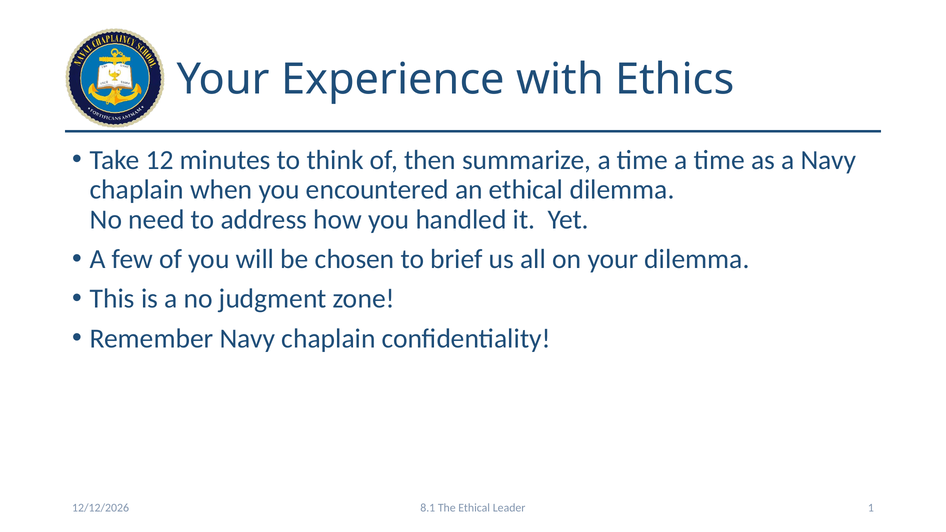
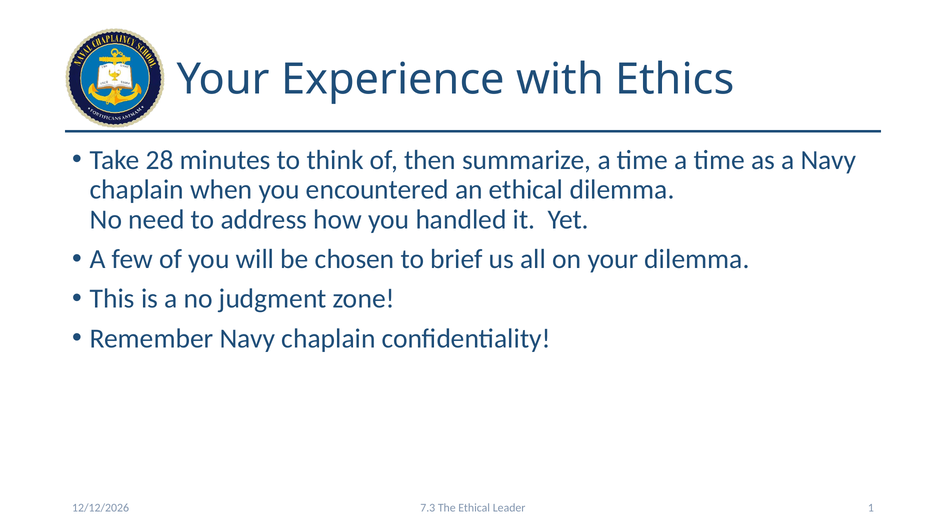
12: 12 -> 28 (160, 160)
8.1: 8.1 -> 7.3 (428, 508)
